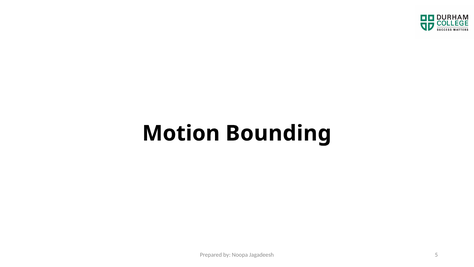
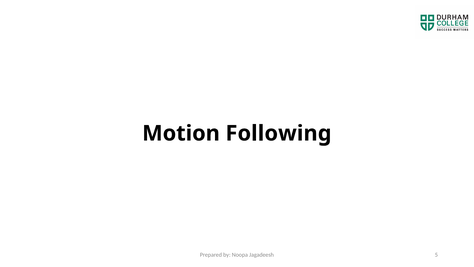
Bounding: Bounding -> Following (278, 133)
